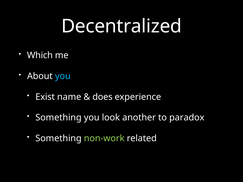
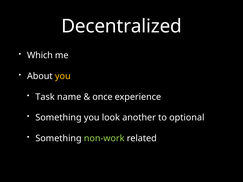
you colour: light blue -> yellow (63, 76)
Exist: Exist -> Task (45, 97)
does: does -> once (102, 97)
paradox: paradox -> optional (187, 118)
